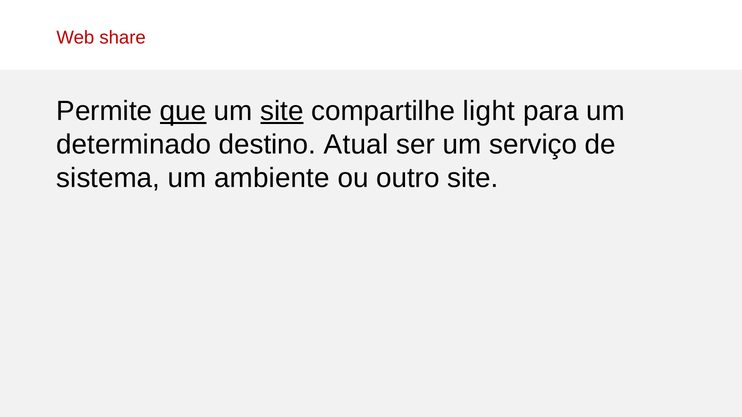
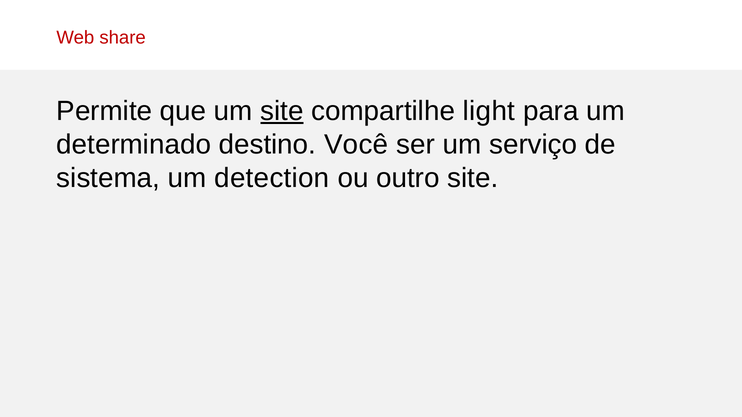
que underline: present -> none (183, 111)
Atual: Atual -> Você (356, 145)
ambiente: ambiente -> detection (272, 178)
